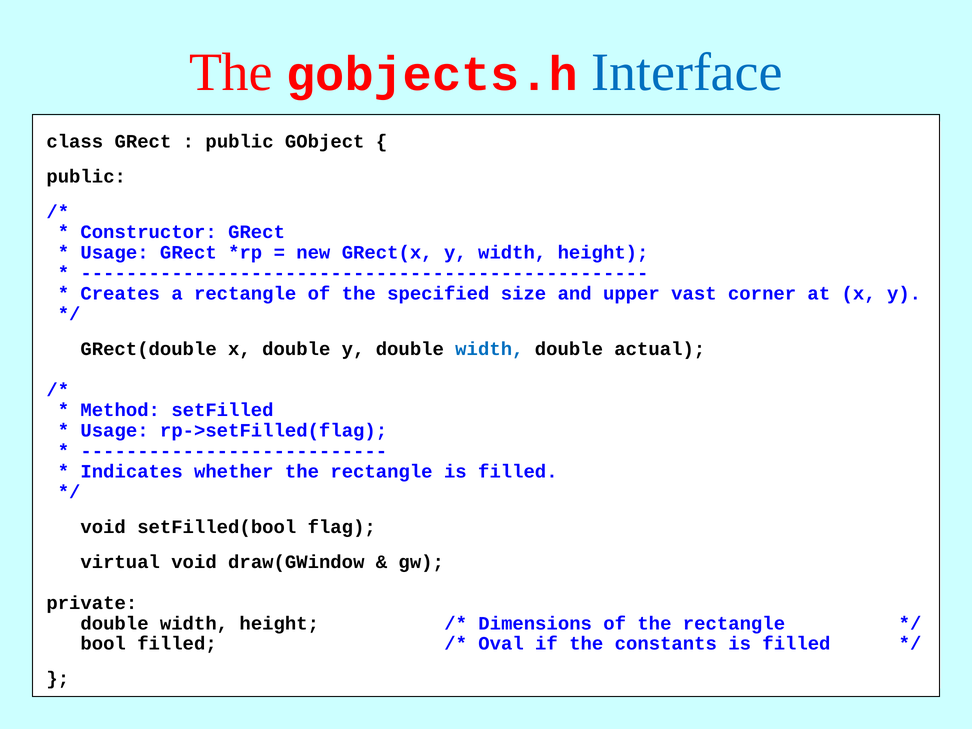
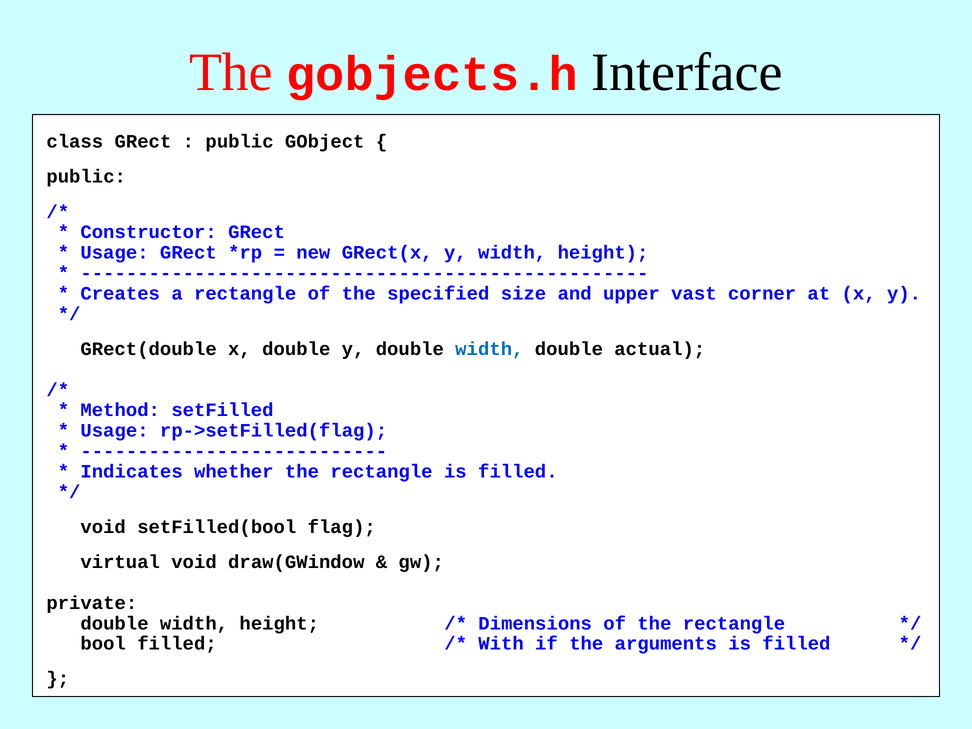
Interface colour: blue -> black (687, 73)
Oval: Oval -> With (501, 644)
constants: constants -> arguments (666, 644)
